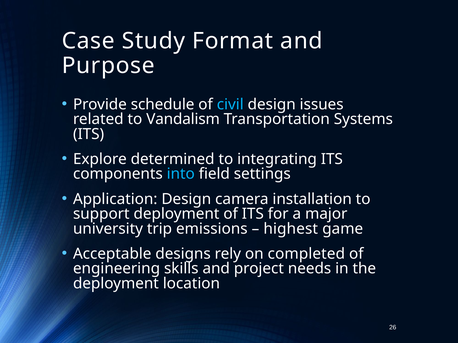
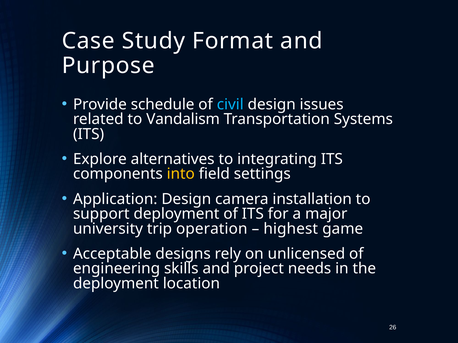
determined: determined -> alternatives (173, 159)
into colour: light blue -> yellow (181, 174)
emissions: emissions -> operation (212, 229)
completed: completed -> unlicensed (306, 254)
